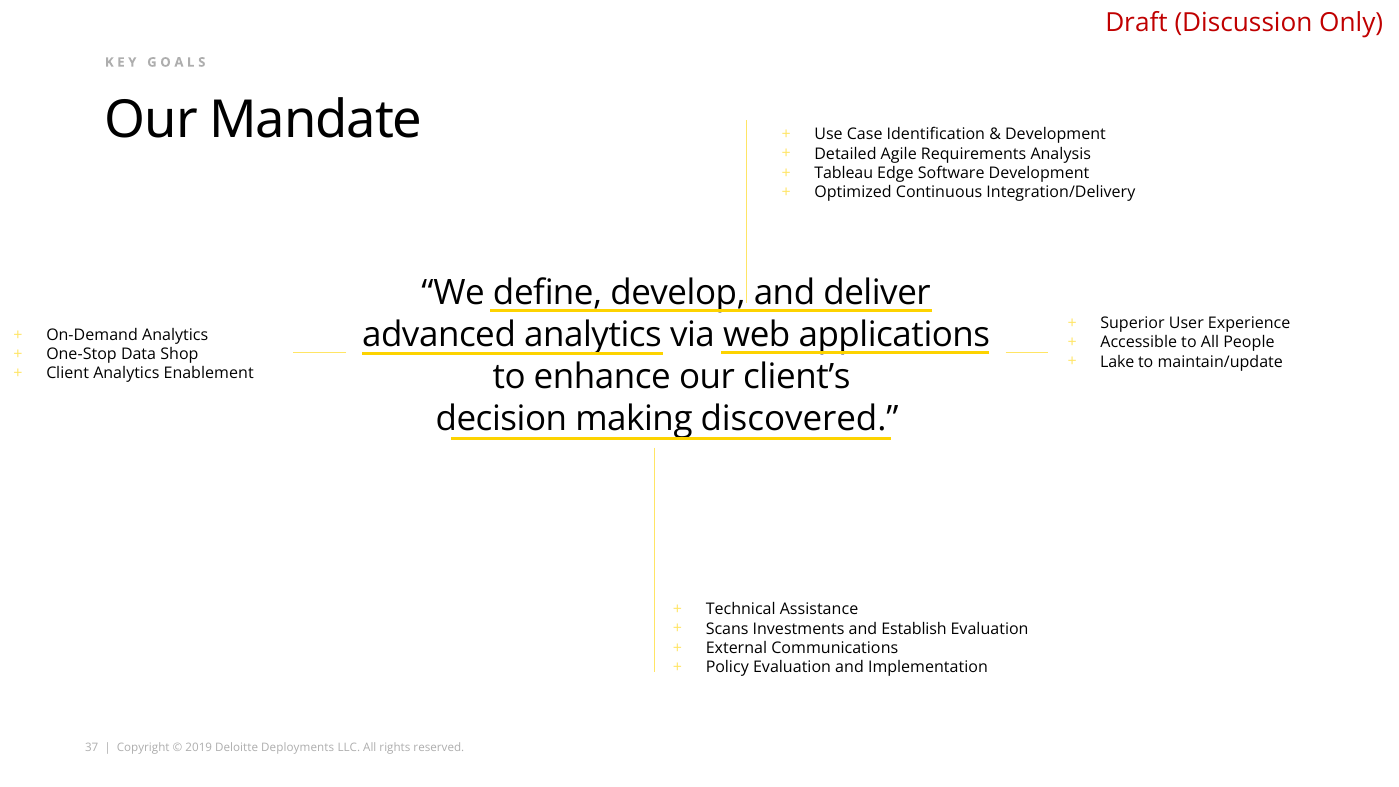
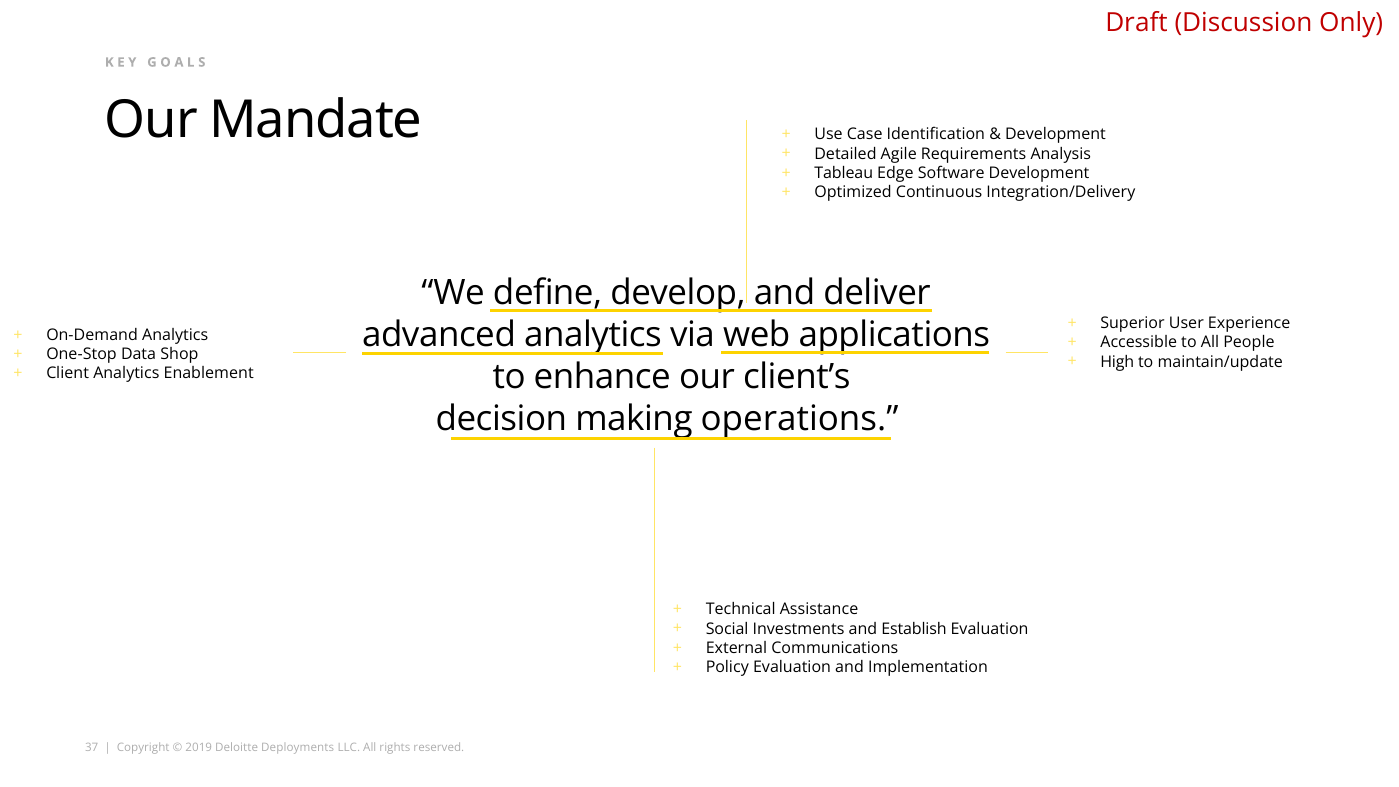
Lake: Lake -> High (1117, 362)
discovered: discovered -> operations (800, 419)
Scans: Scans -> Social (727, 629)
